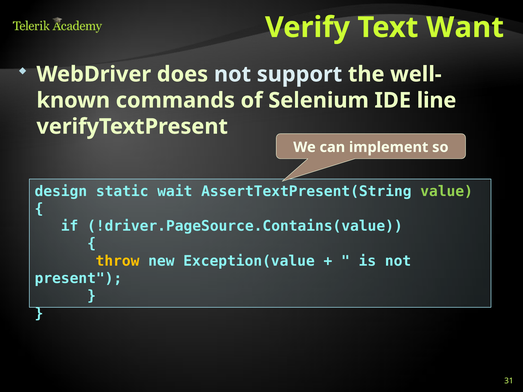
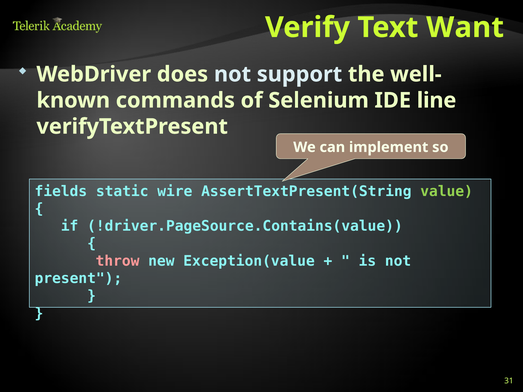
design: design -> fields (61, 191)
wait: wait -> wire (175, 191)
throw colour: yellow -> pink (118, 261)
